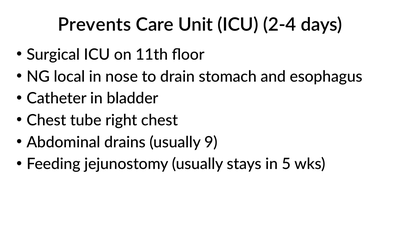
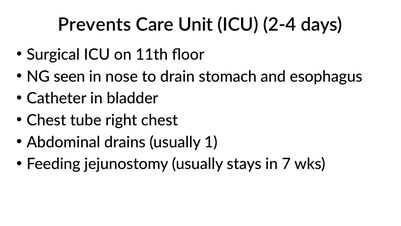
local: local -> seen (69, 76)
9: 9 -> 1 (211, 142)
5: 5 -> 7 (286, 164)
